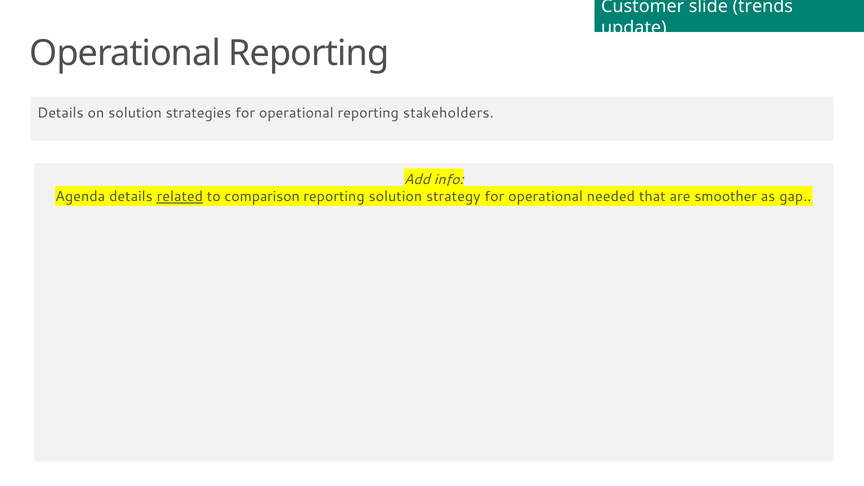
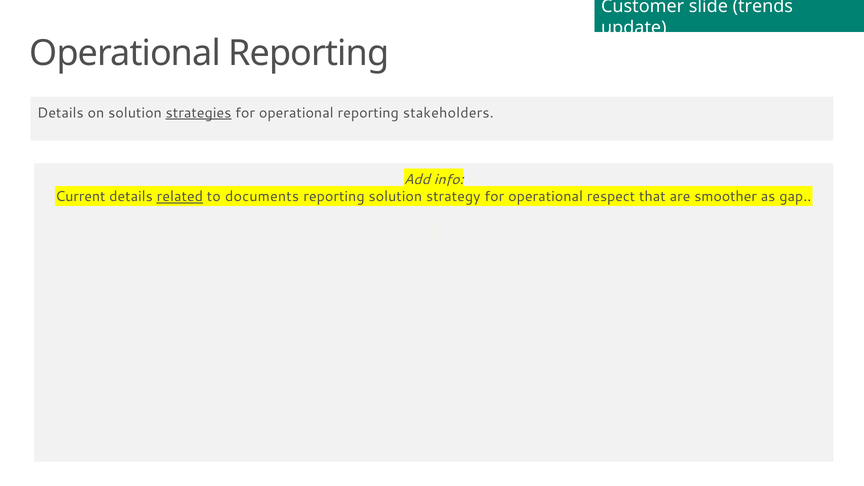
strategies underline: none -> present (199, 113)
Agenda: Agenda -> Current (80, 197)
comparison: comparison -> documents (262, 197)
needed: needed -> respect (611, 197)
